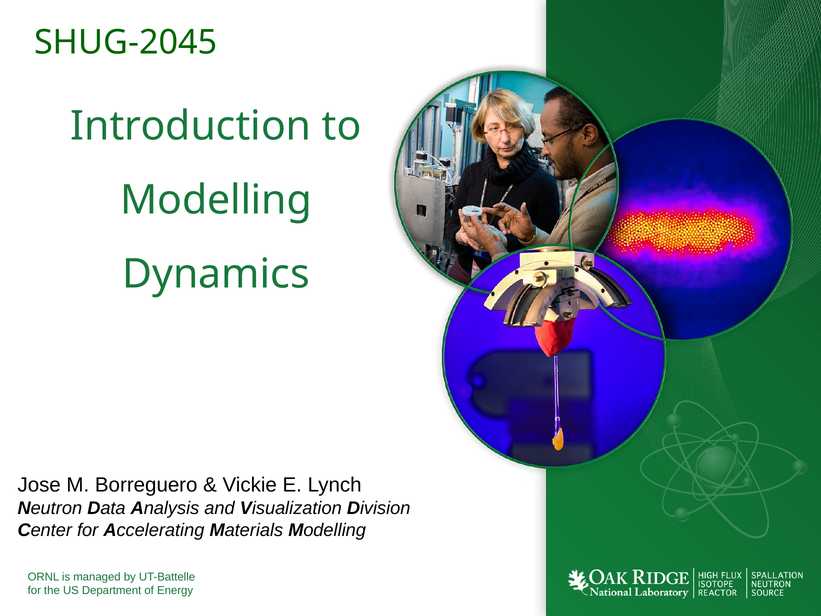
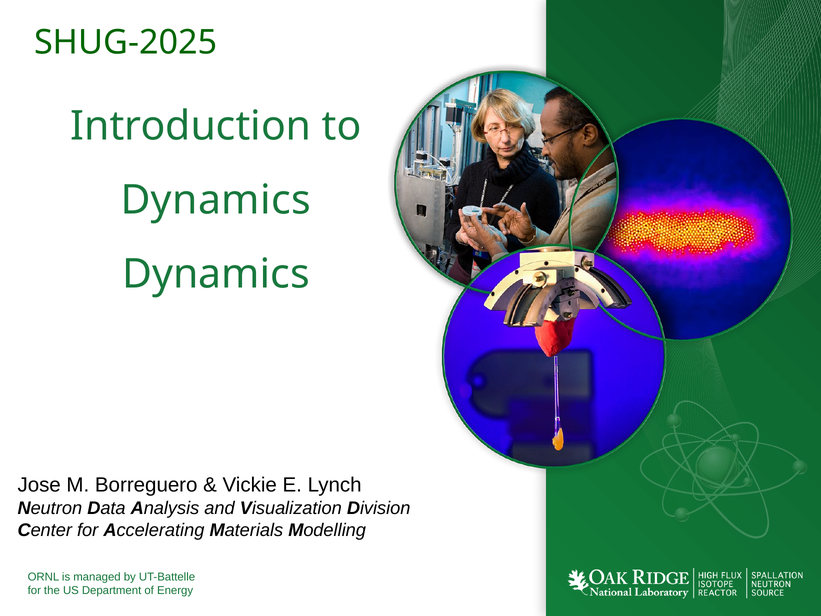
SHUG-2045: SHUG-2045 -> SHUG-2025 (126, 42)
Modelling: Modelling -> Dynamics (216, 200)
